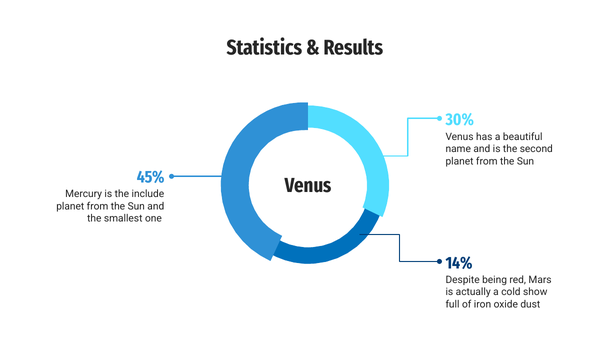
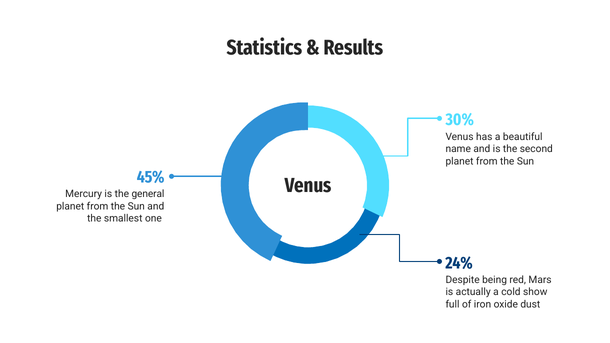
include: include -> general (148, 194)
14%: 14% -> 24% (459, 263)
